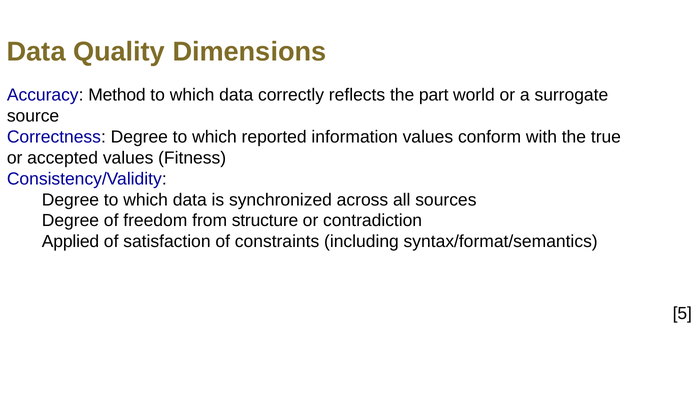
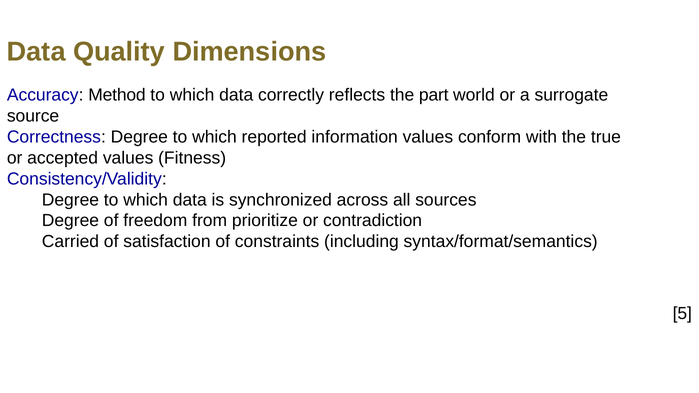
structure: structure -> prioritize (265, 221)
Applied: Applied -> Carried (70, 242)
